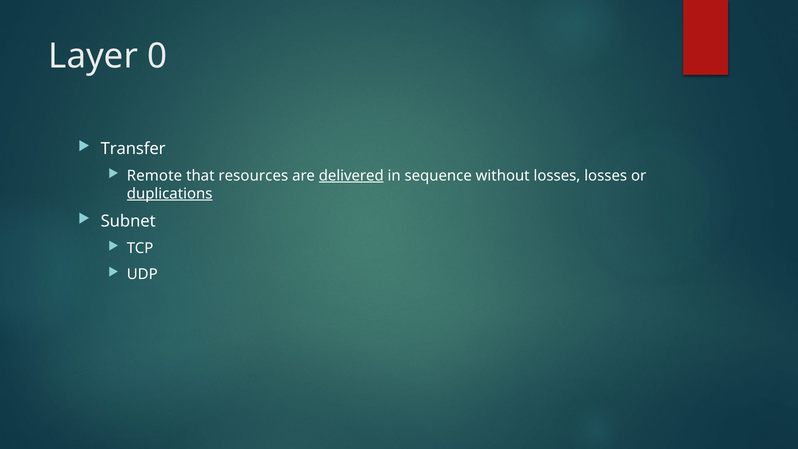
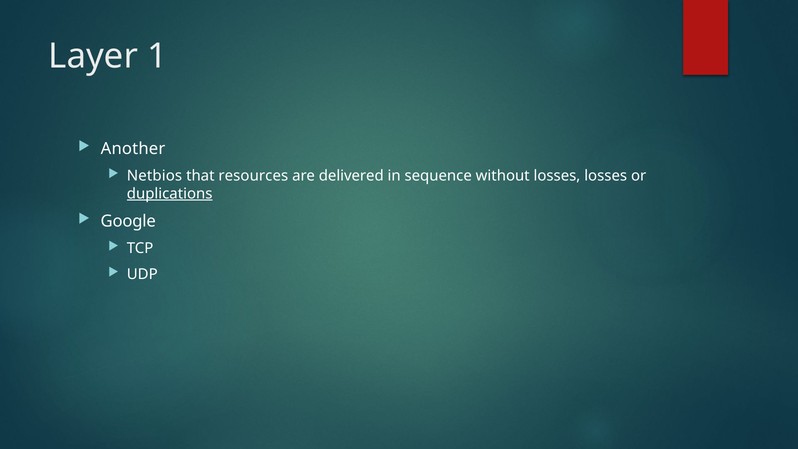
0: 0 -> 1 (157, 56)
Transfer: Transfer -> Another (133, 149)
Remote: Remote -> Netbios (154, 176)
delivered underline: present -> none (351, 176)
Subnet: Subnet -> Google (128, 221)
